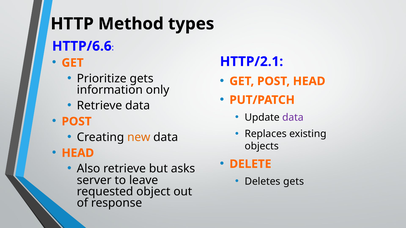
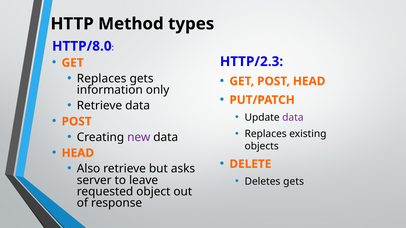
HTTP/6.6: HTTP/6.6 -> HTTP/8.0 (82, 46)
HTTP/2.1: HTTP/2.1 -> HTTP/2.3 (252, 62)
Prioritize: Prioritize -> Replaces (102, 79)
new colour: orange -> purple (139, 137)
